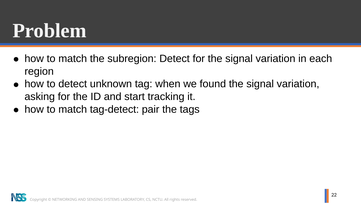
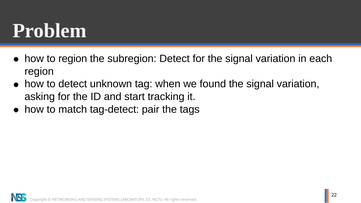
match: match -> region (73, 59)
